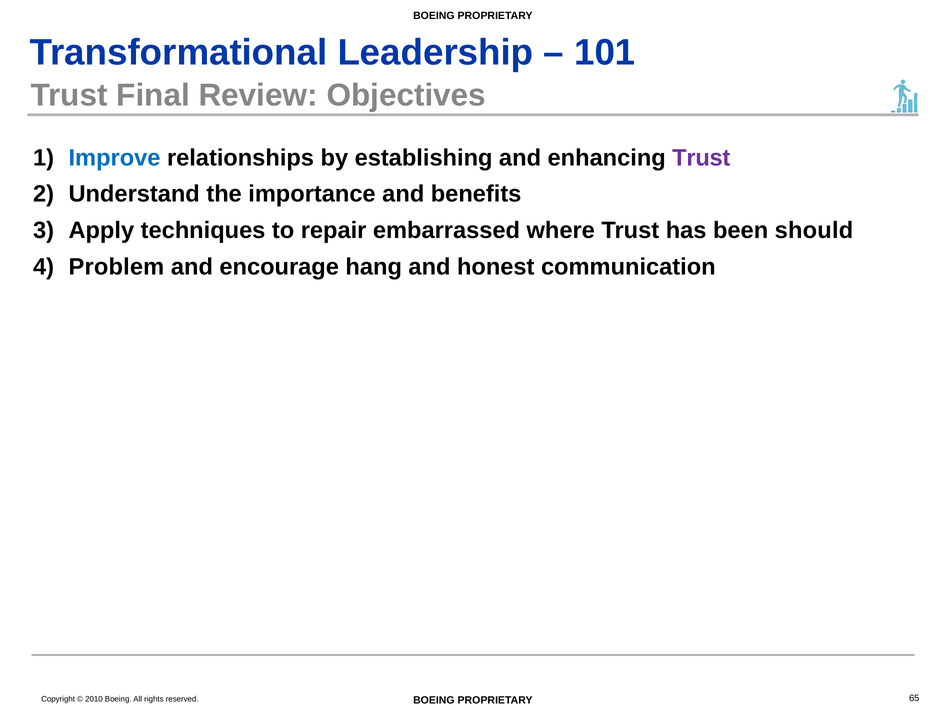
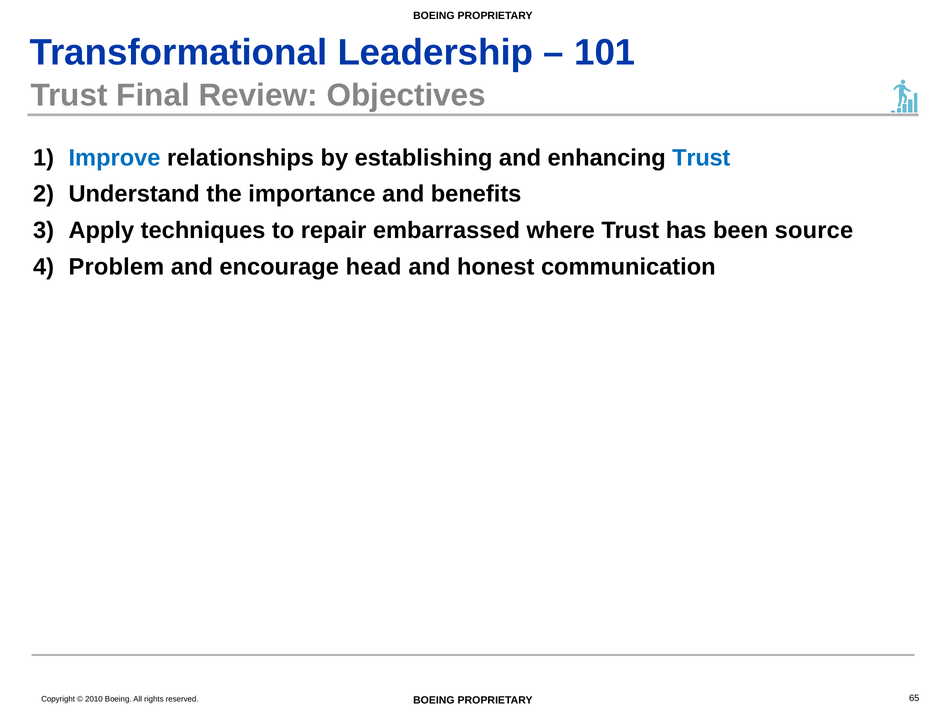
Trust colour: purple -> blue (701, 158)
should: should -> source (814, 230)
hang: hang -> head (374, 267)
